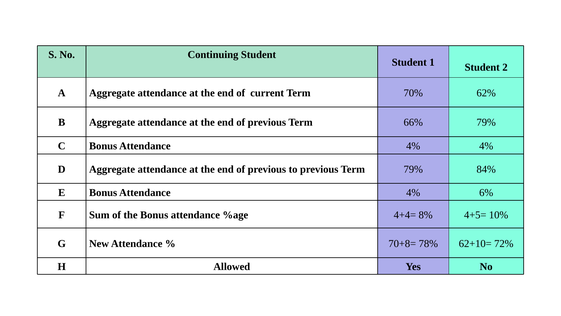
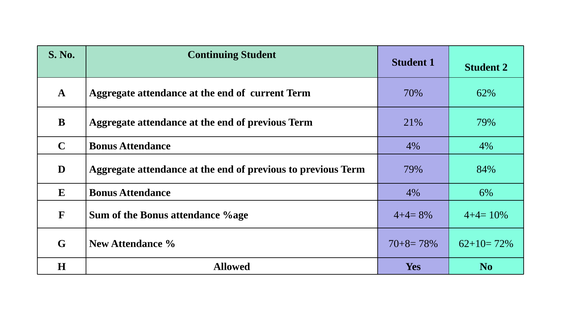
66%: 66% -> 21% (413, 122)
8% 4+5=: 4+5= -> 4+4= (475, 215)
